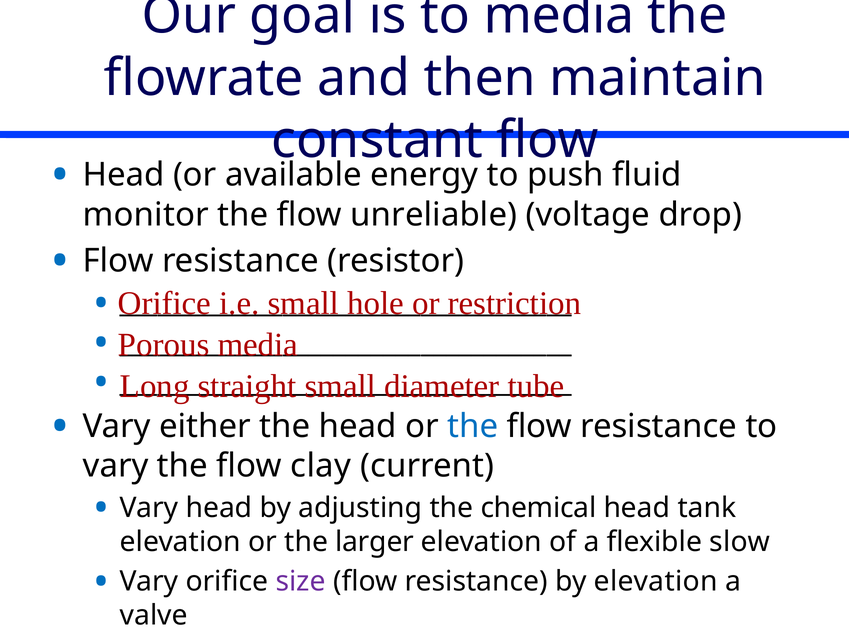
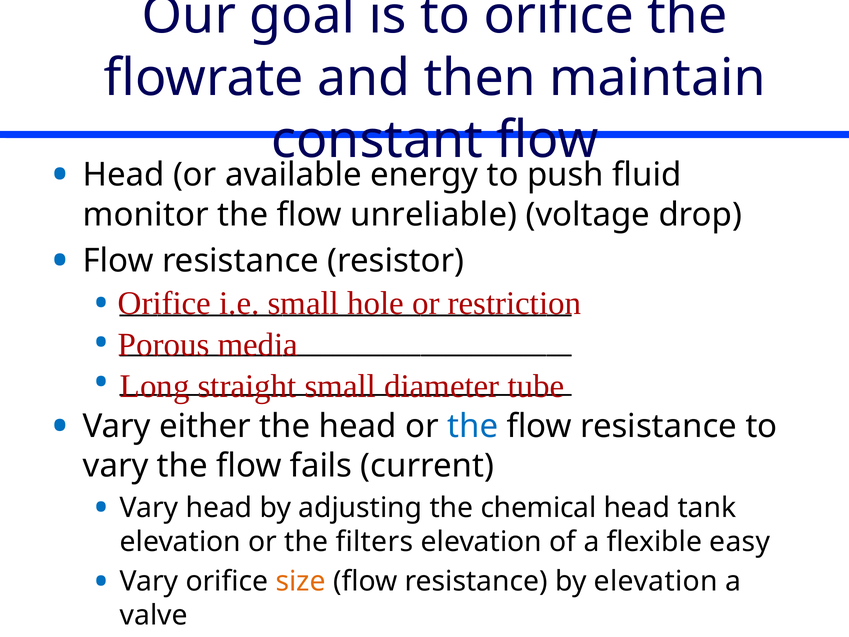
to media: media -> orifice (559, 16)
clay: clay -> fails (321, 466)
larger: larger -> filters (374, 542)
slow: slow -> easy (740, 542)
size colour: purple -> orange (301, 581)
